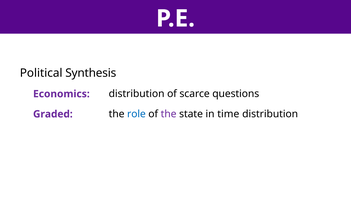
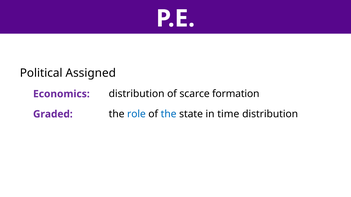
Synthesis: Synthesis -> Assigned (91, 73)
questions: questions -> formation (236, 94)
the colour: purple -> blue (169, 114)
